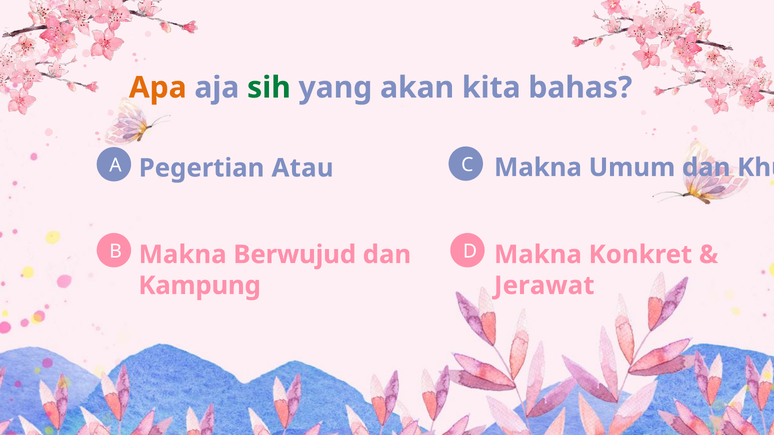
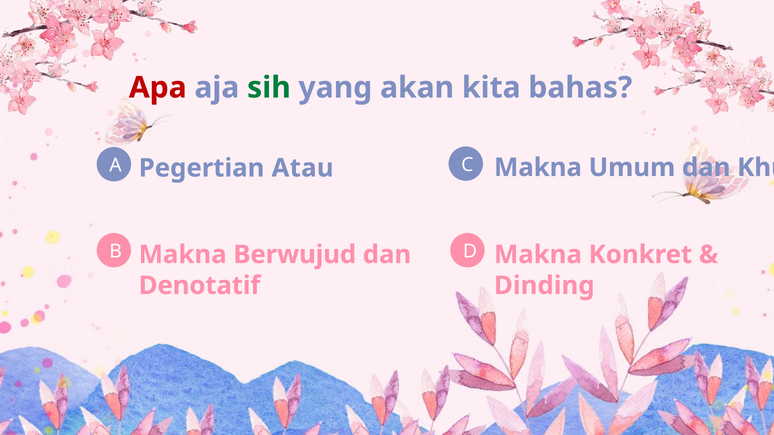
Apa colour: orange -> red (158, 88)
Kampung: Kampung -> Denotatif (200, 286)
Jerawat: Jerawat -> Dinding (544, 286)
